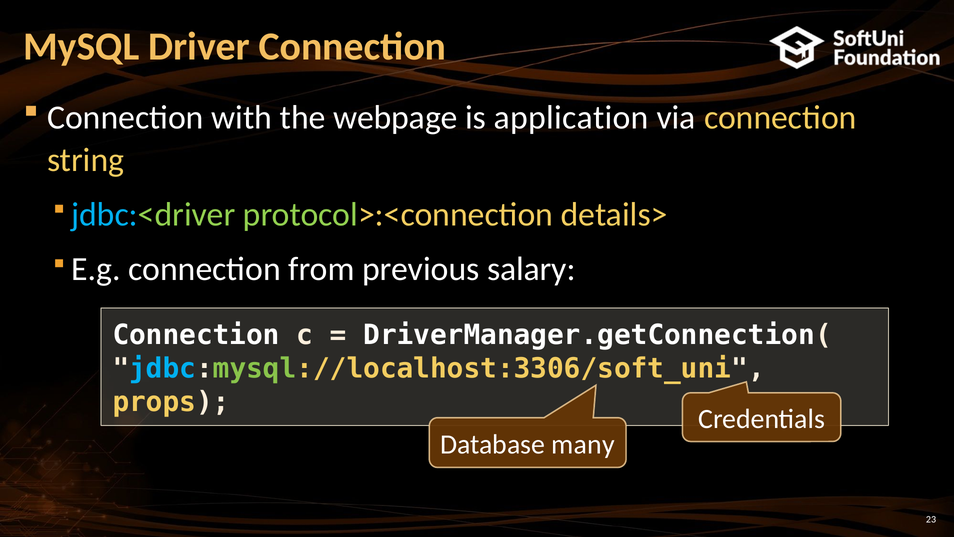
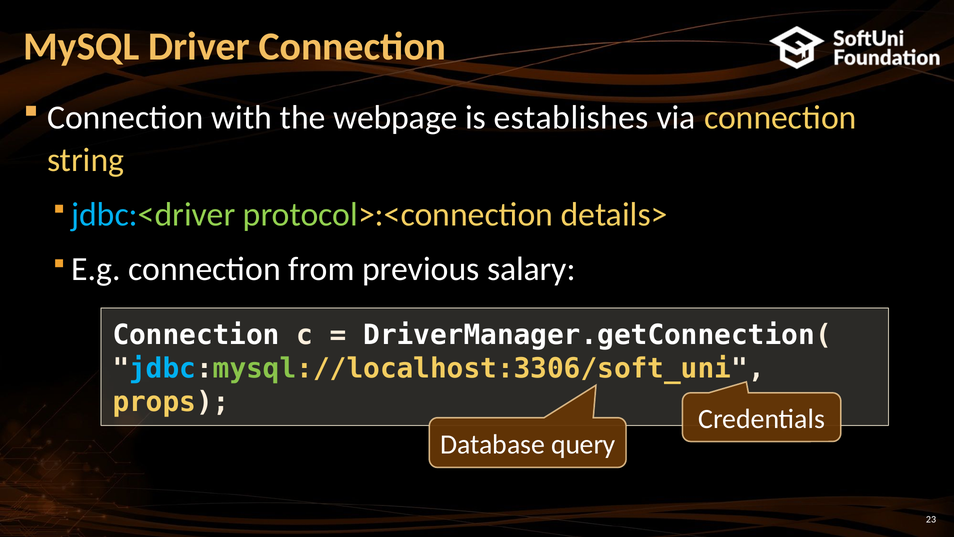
application: application -> establishes (571, 118)
many: many -> query (583, 444)
